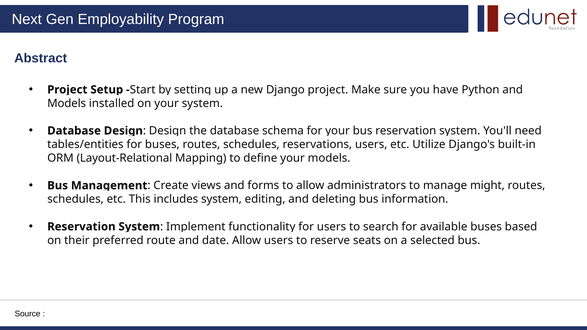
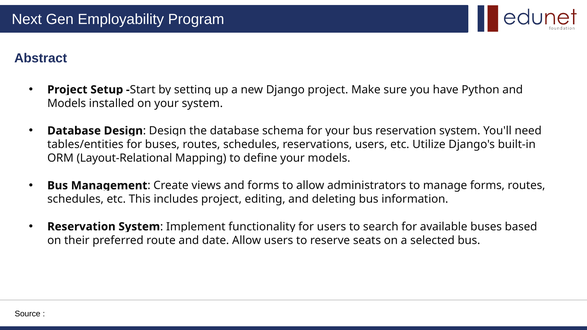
might: might -> forms (487, 186)
includes system: system -> project (221, 199)
